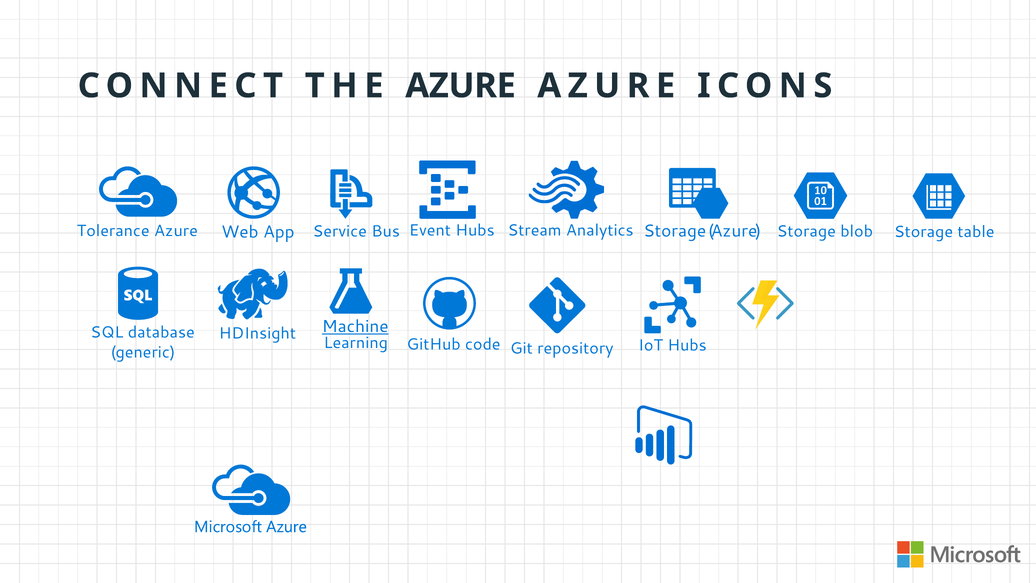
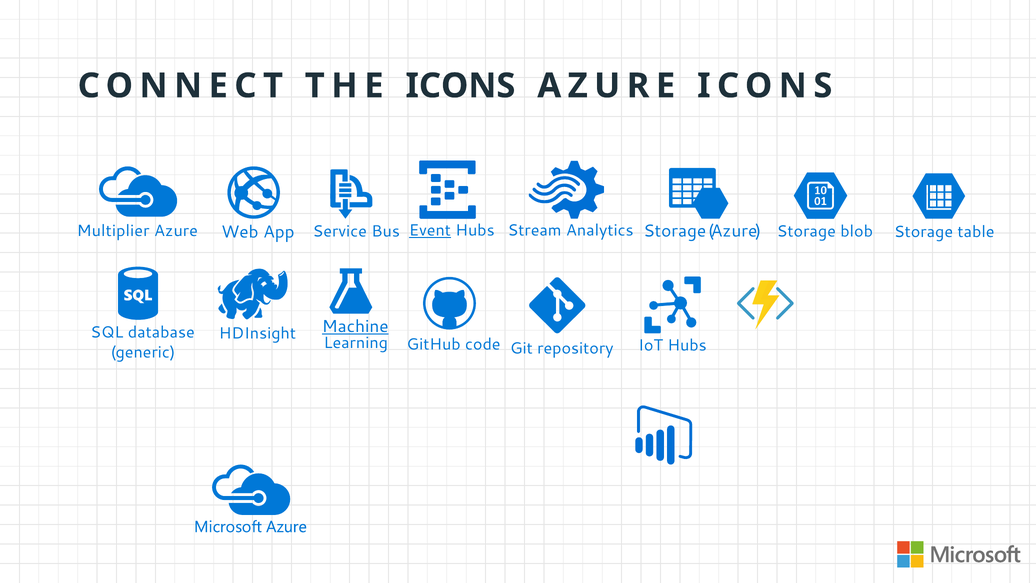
THE AZURE: AZURE -> ICONS (460, 86)
Tolerance: Tolerance -> Multiplier (113, 231)
Event underline: none -> present (430, 230)
